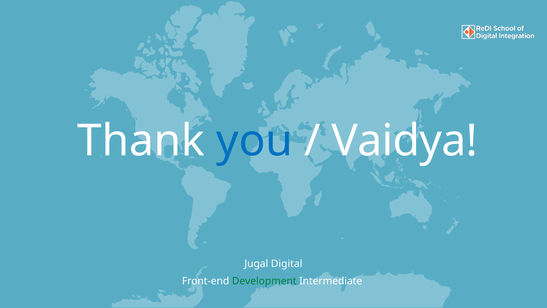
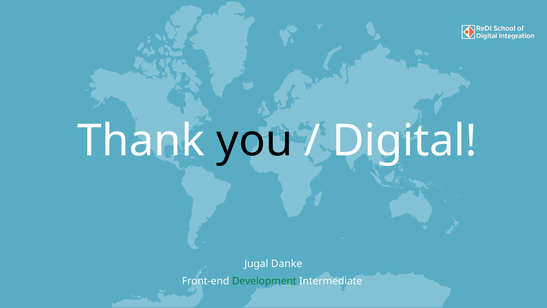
you colour: blue -> black (254, 141)
Vaidya: Vaidya -> Digital (405, 141)
Digital: Digital -> Danke (287, 264)
